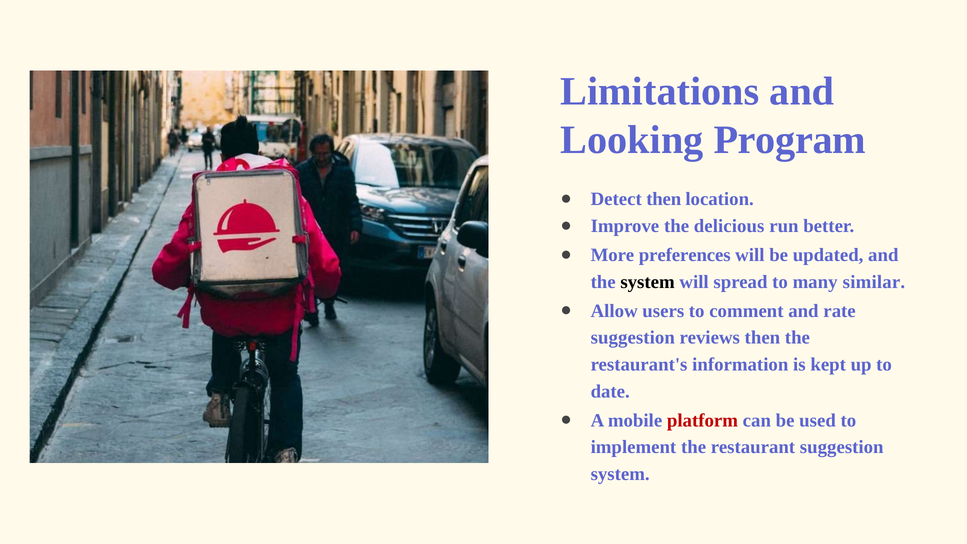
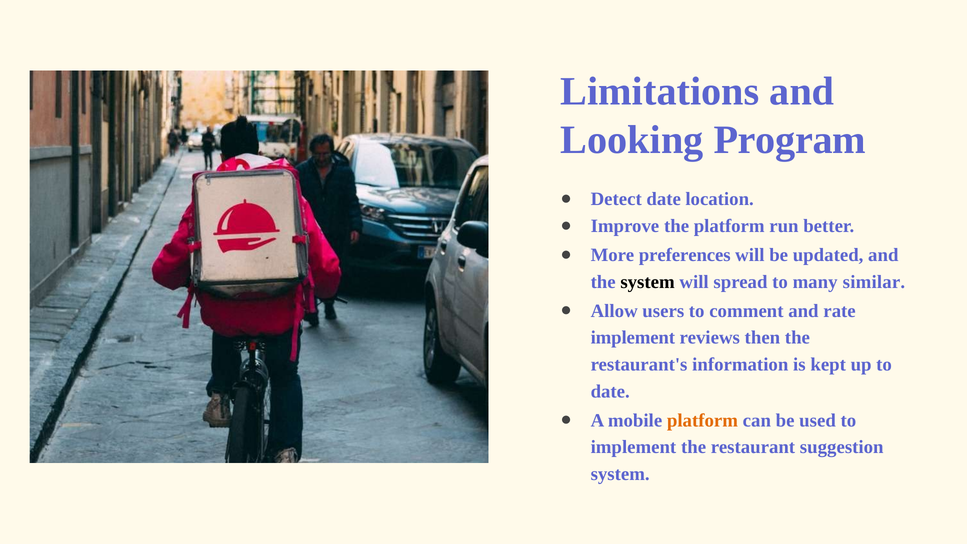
Detect then: then -> date (664, 199)
the delicious: delicious -> platform (729, 226)
suggestion: suggestion -> implement (633, 338)
platform colour: red -> orange (702, 420)
